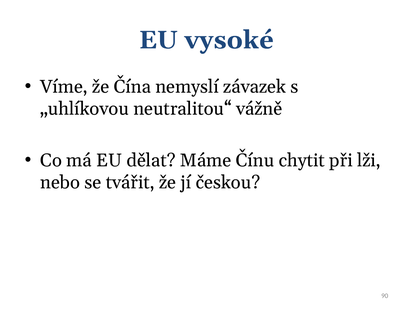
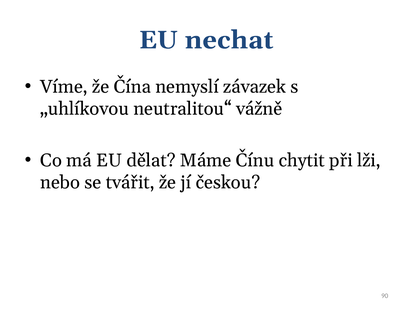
vysoké: vysoké -> nechat (229, 40)
